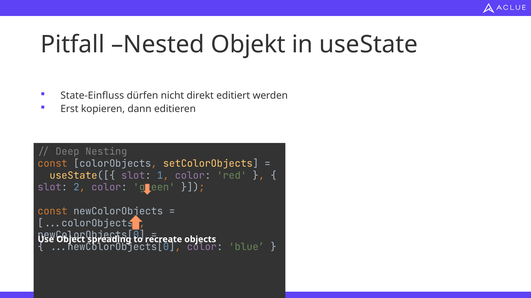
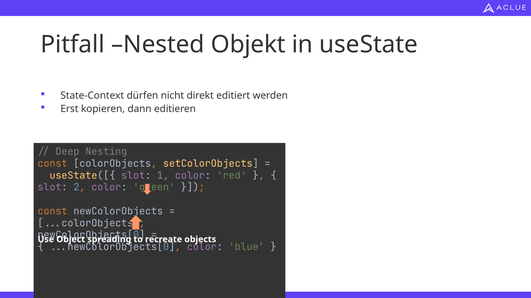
State-Einfluss: State-Einfluss -> State-Context (92, 96)
